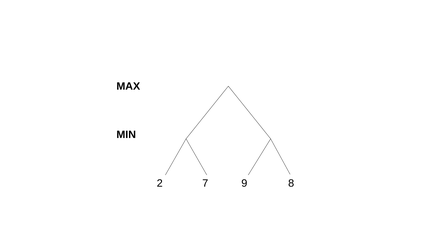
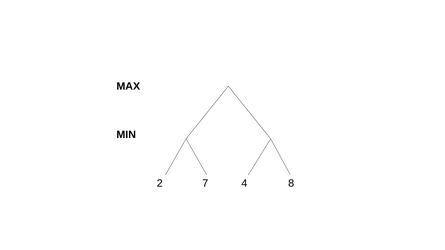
9: 9 -> 4 (244, 183)
